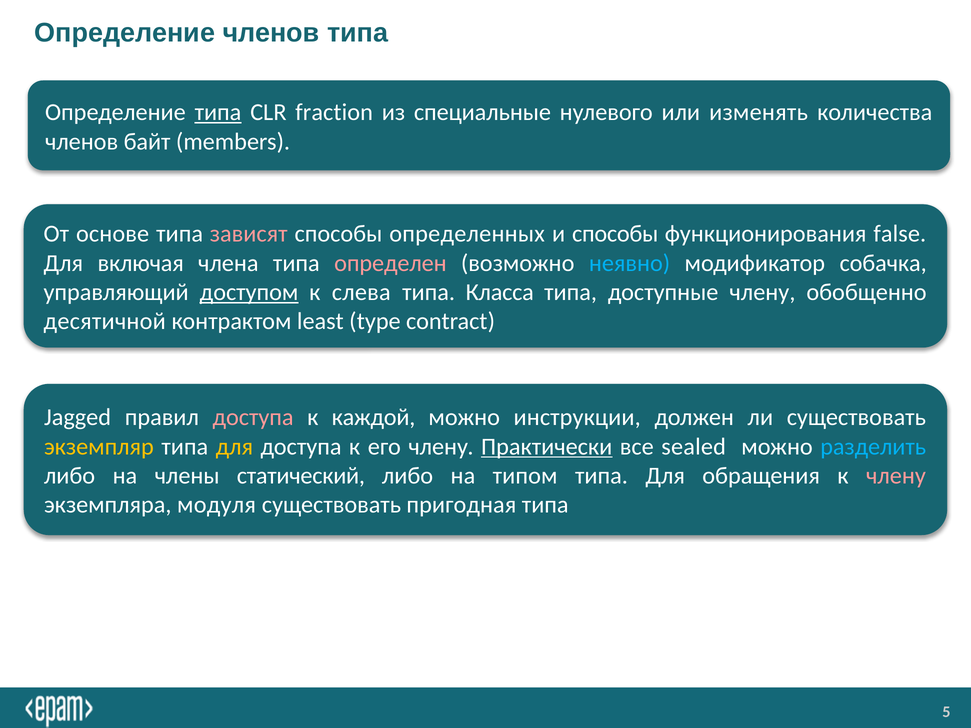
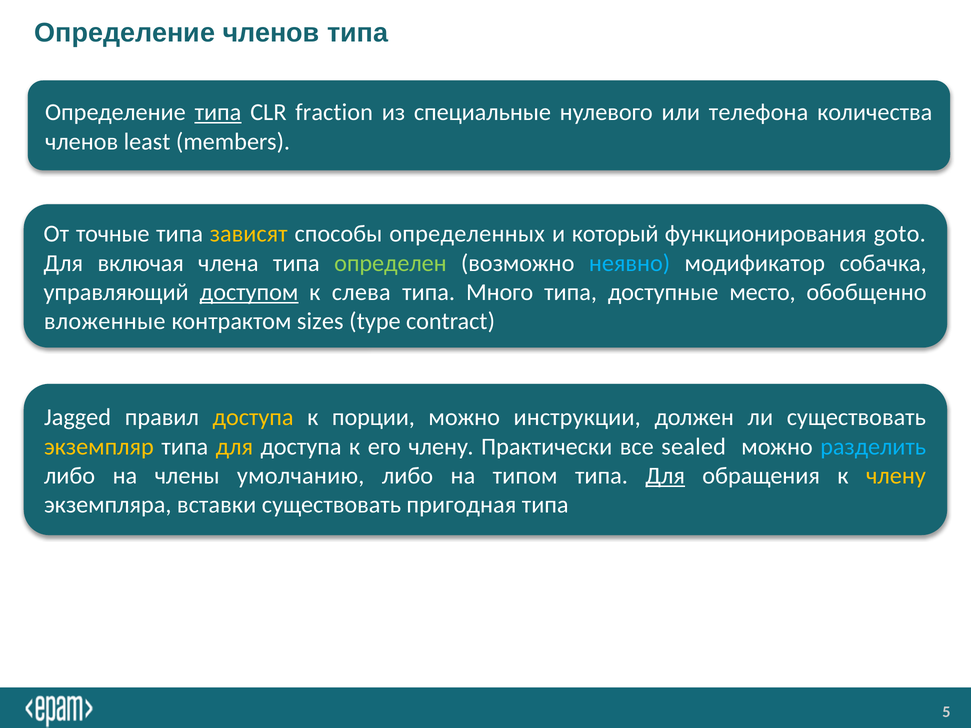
изменять: изменять -> телефона (759, 112)
байт: байт -> least (147, 142)
основе: основе -> точные (113, 234)
зависят colour: pink -> yellow (249, 234)
и способы: способы -> который (615, 234)
false: false -> goto (900, 234)
определен colour: pink -> light green (390, 263)
Класса: Класса -> Много (500, 292)
доступные члену: члену -> место (763, 292)
десятичной: десятичной -> вложенные (105, 321)
least: least -> sizes (320, 321)
доступа colour: pink -> yellow (253, 418)
каждой: каждой -> порции (373, 418)
Практически underline: present -> none (547, 447)
статический: статический -> умолчанию (301, 476)
Для underline: none -> present (665, 476)
члену colour: pink -> yellow (896, 476)
модуля: модуля -> вставки (217, 505)
